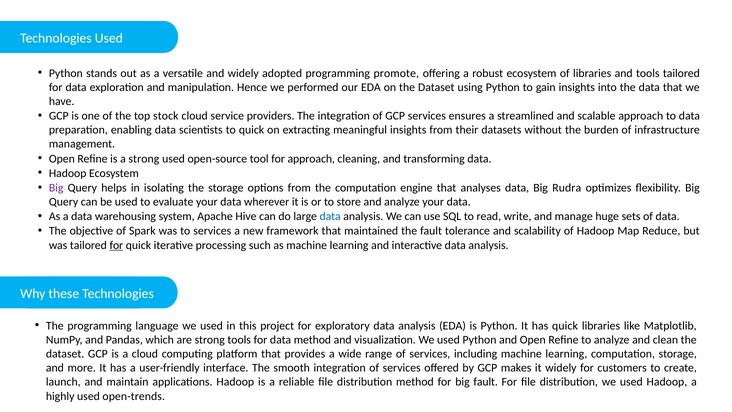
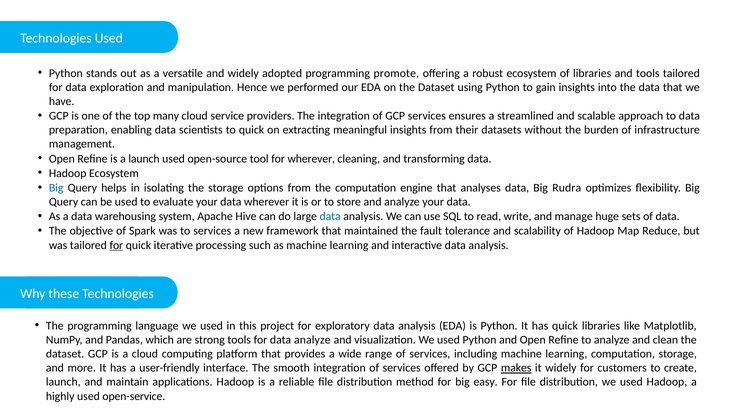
stock: stock -> many (166, 116)
a strong: strong -> launch (144, 159)
for approach: approach -> wherever (311, 159)
Big colour: purple -> blue (56, 188)
data method: method -> analyze (312, 340)
makes underline: none -> present (516, 368)
big fault: fault -> easy (486, 382)
open-trends: open-trends -> open-service (134, 396)
